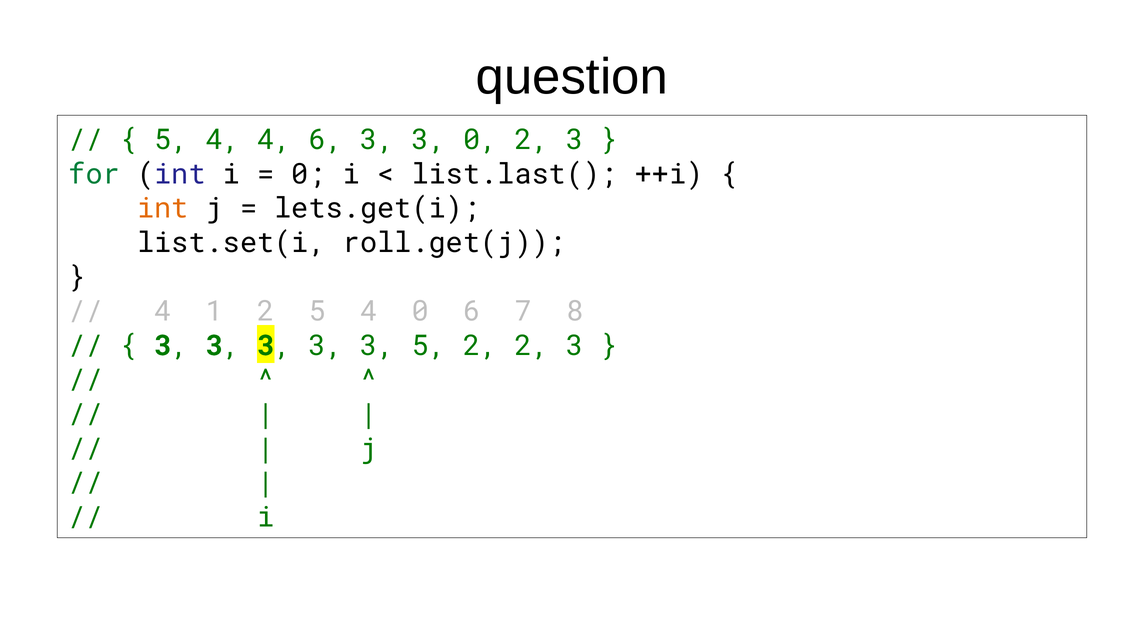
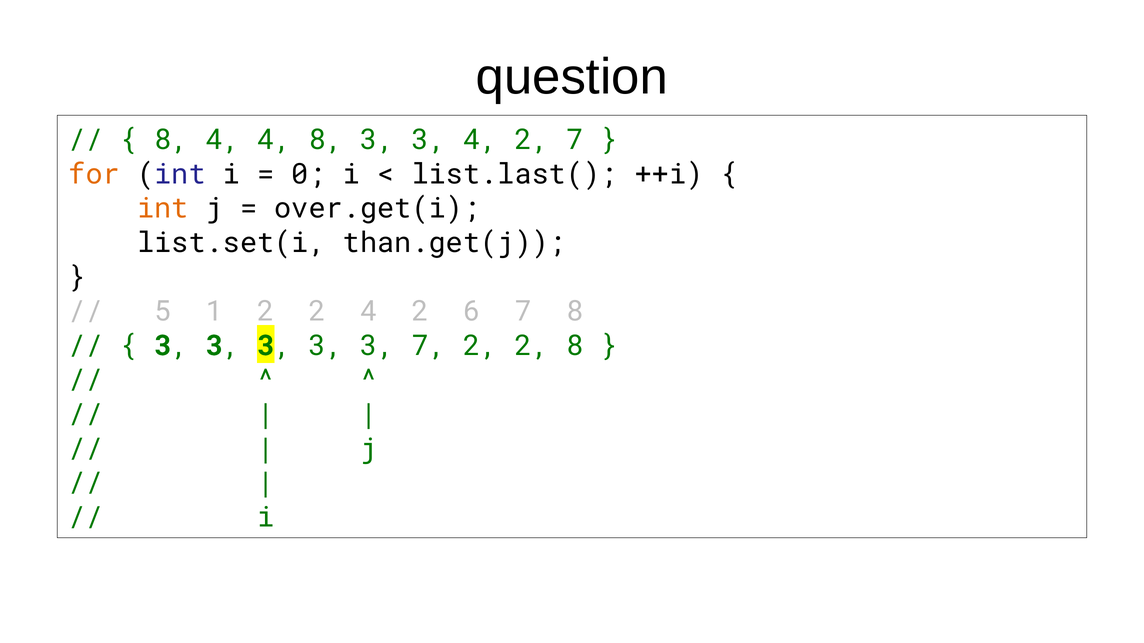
5: 5 -> 8 (171, 140)
4 6: 6 -> 8 (326, 140)
3 0: 0 -> 4 (480, 140)
3: 3 -> 7 (575, 140)
for colour: green -> orange (94, 174)
lets.get(i: lets.get(i -> over.get(i (377, 209)
roll.get(j: roll.get(j -> than.get(j (455, 243)
4: 4 -> 5 (163, 312)
5: 5 -> 2 (317, 312)
0: 0 -> 2 (420, 312)
3 5: 5 -> 7 (429, 346)
2 2 3: 3 -> 8 (575, 346)
